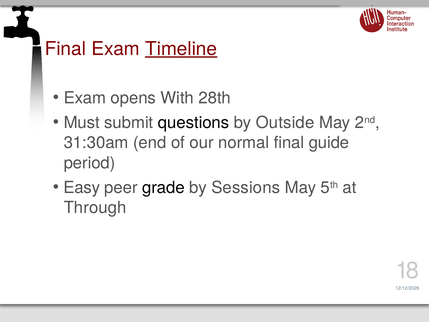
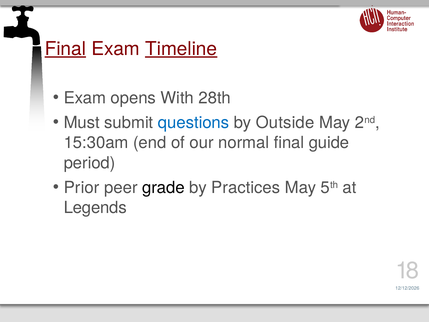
Final underline: none -> present (65, 49)
questions colour: black -> blue (194, 123)
31:30am: 31:30am -> 15:30am (96, 143)
Easy: Easy -> Prior (82, 187)
Sessions: Sessions -> Practices (246, 187)
Through: Through -> Legends (95, 208)
